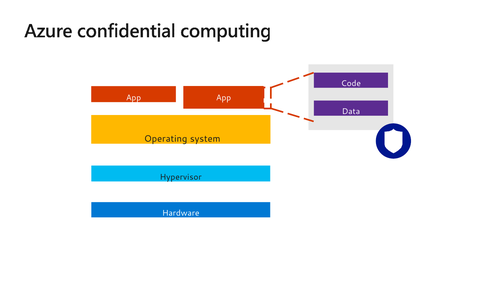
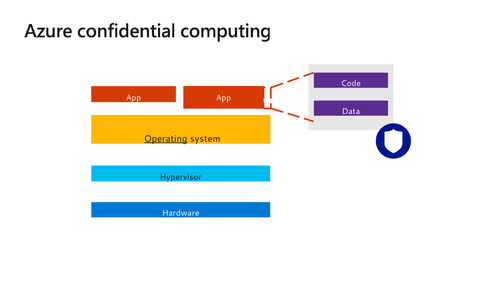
Operating underline: none -> present (166, 139)
